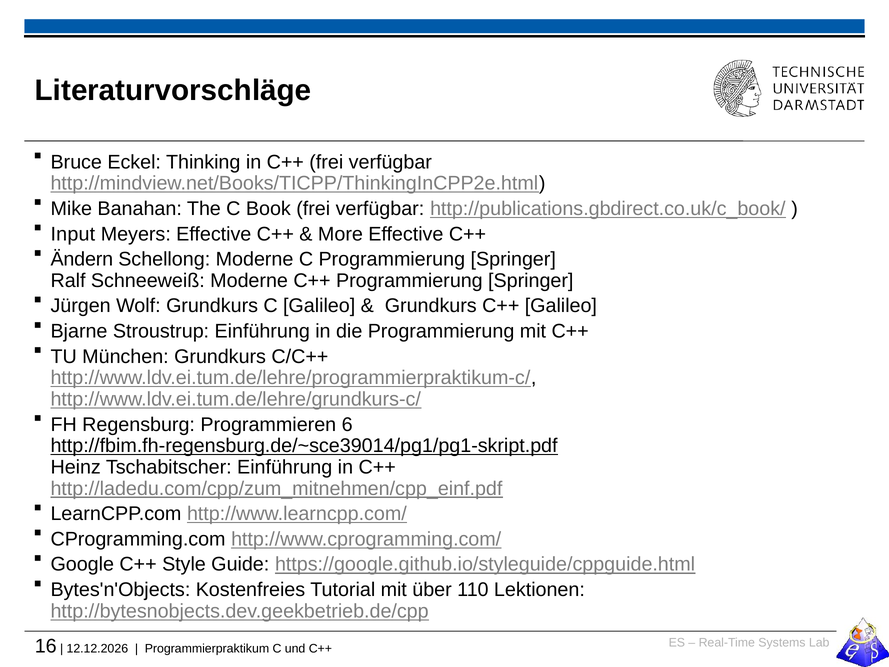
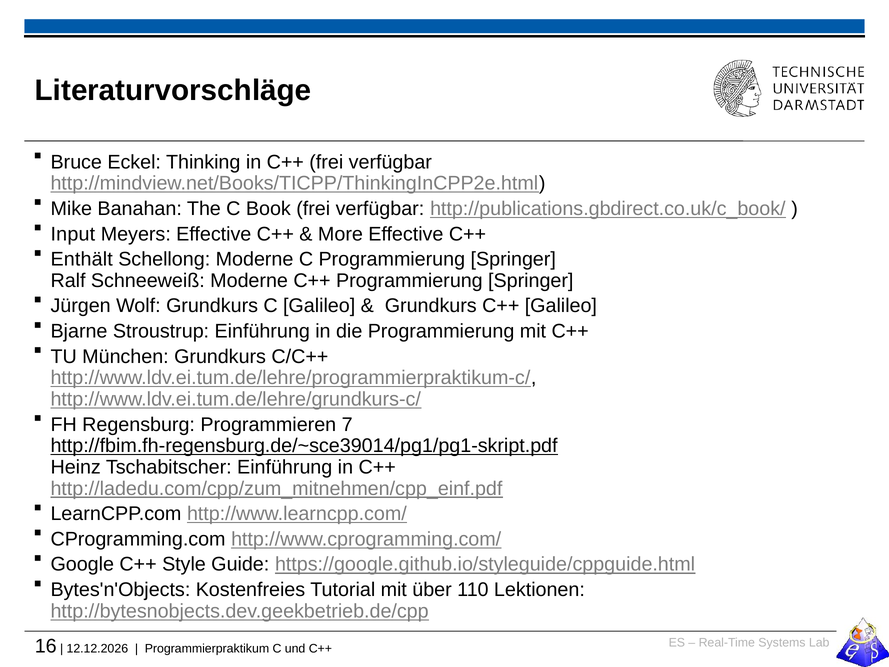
Ändern: Ändern -> Enthält (82, 259)
6: 6 -> 7 (347, 424)
